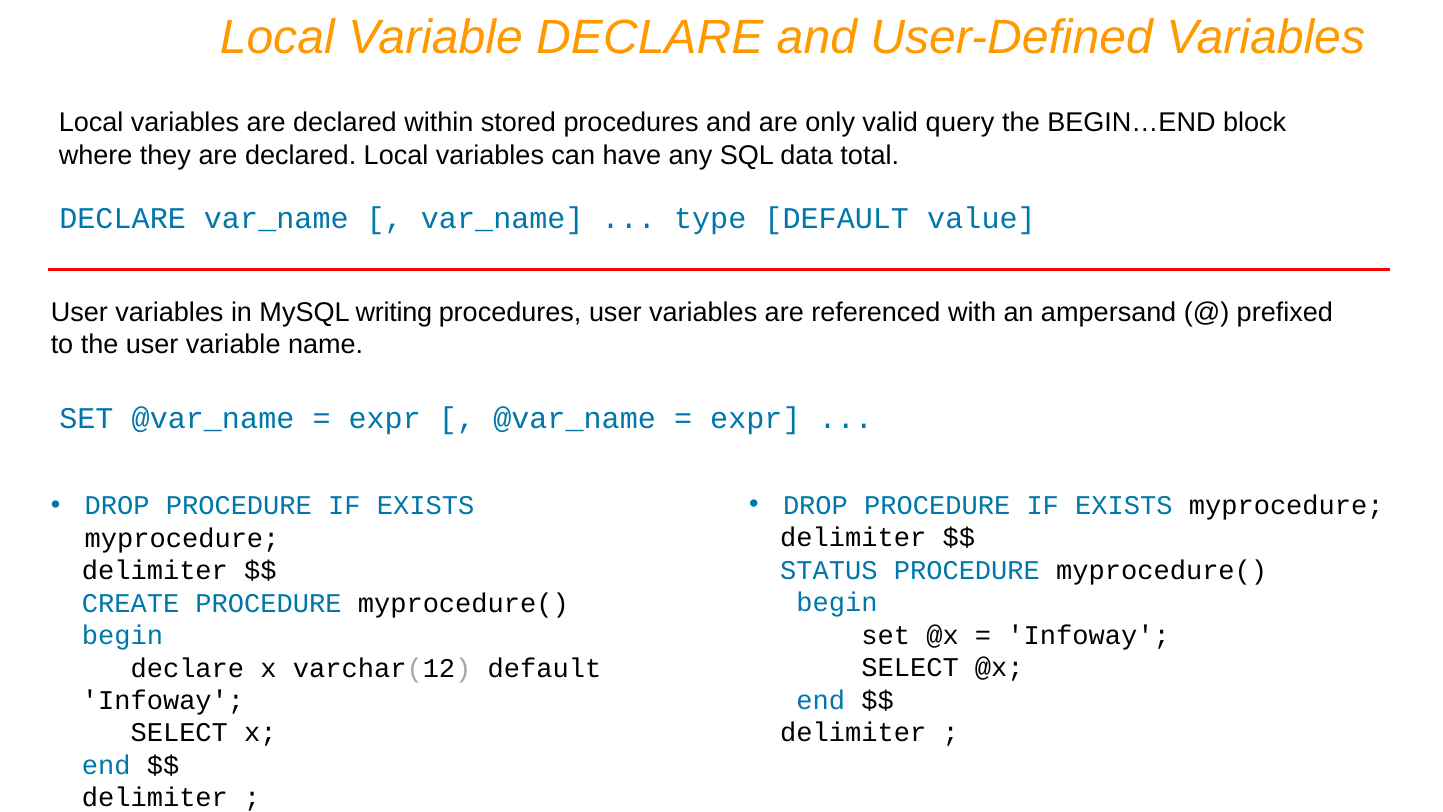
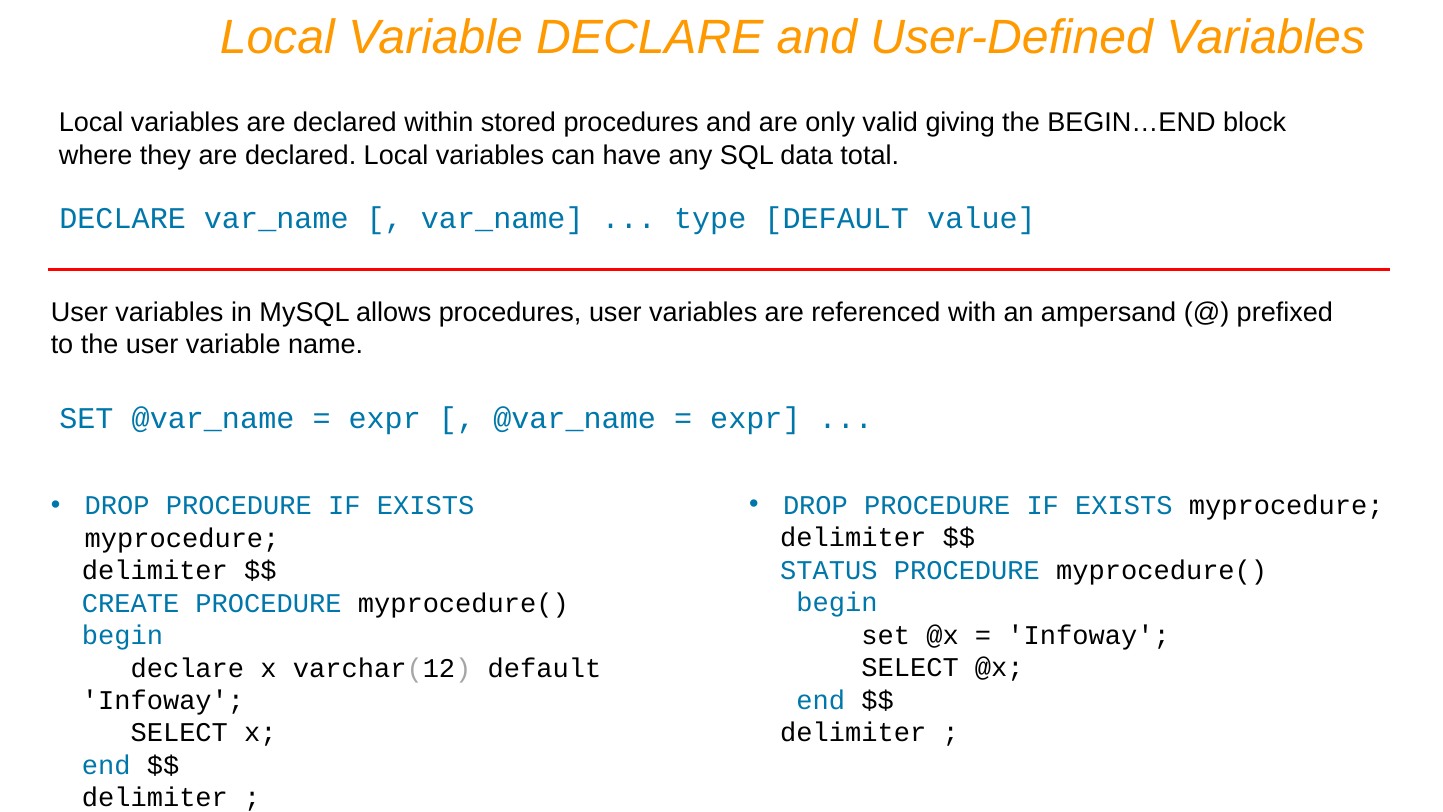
query: query -> giving (960, 123)
writing: writing -> allows (394, 312)
